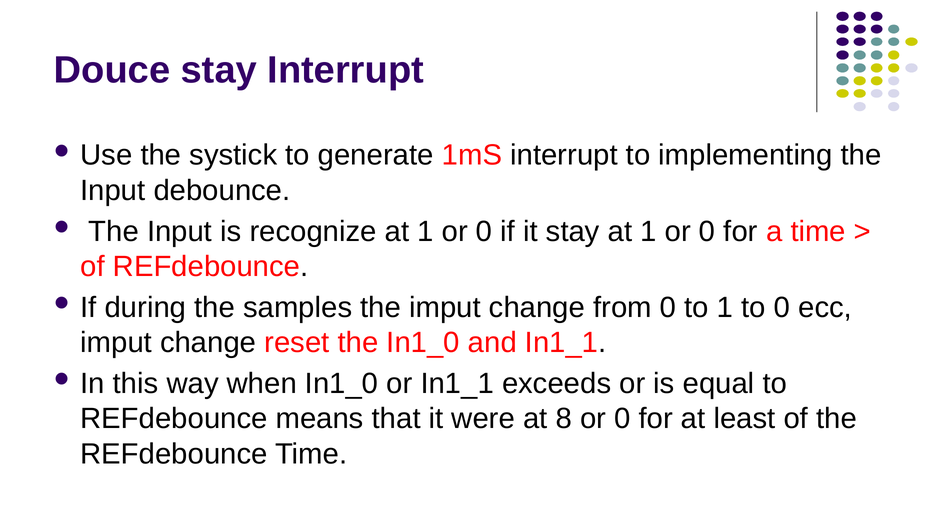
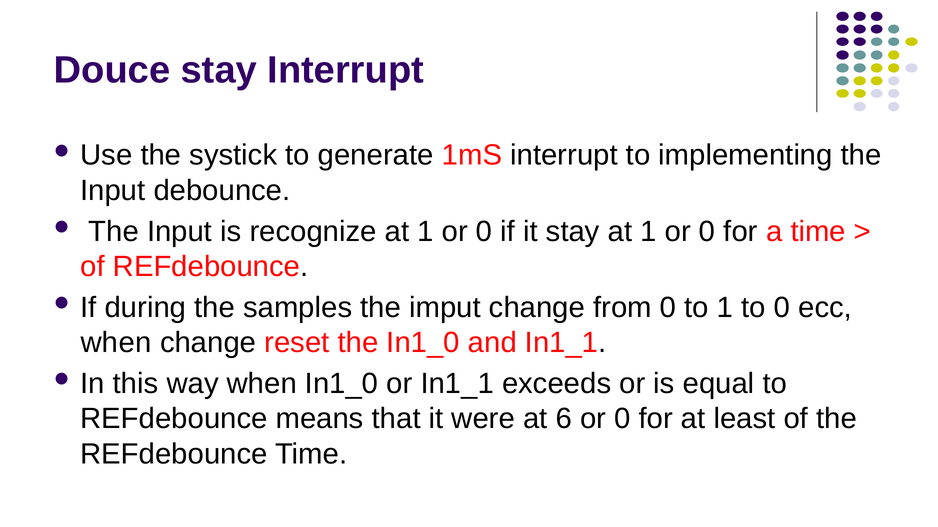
imput: imput -> when (116, 343)
8: 8 -> 6 (564, 419)
